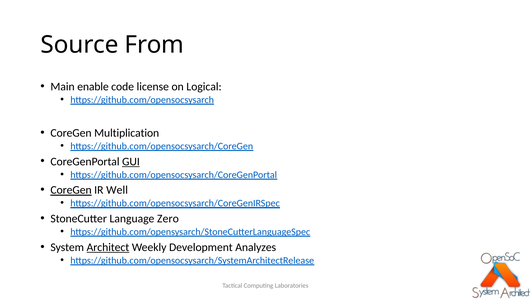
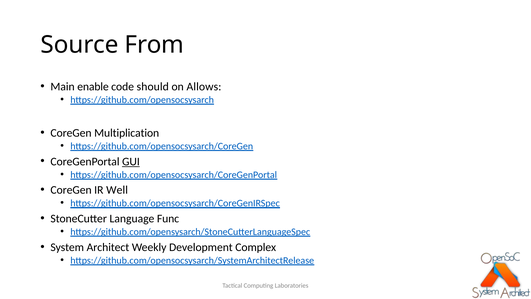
license: license -> should (153, 87)
Logical: Logical -> Allows (204, 87)
CoreGen underline: present -> none (71, 190)
Zero: Zero -> Func (168, 219)
Architect underline: present -> none (108, 247)
Analyzes: Analyzes -> Complex (256, 247)
